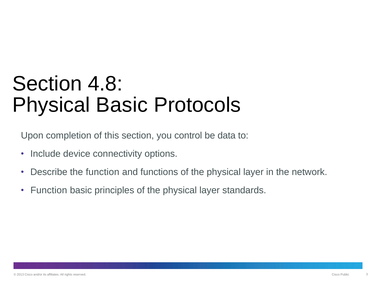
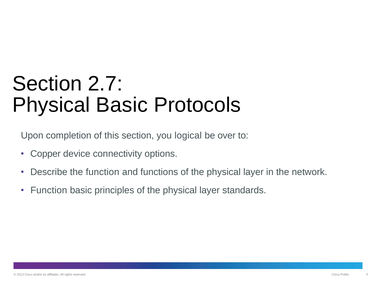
4.8: 4.8 -> 2.7 (105, 84)
control: control -> logical (188, 136)
data: data -> over (227, 136)
Include: Include -> Copper (45, 154)
